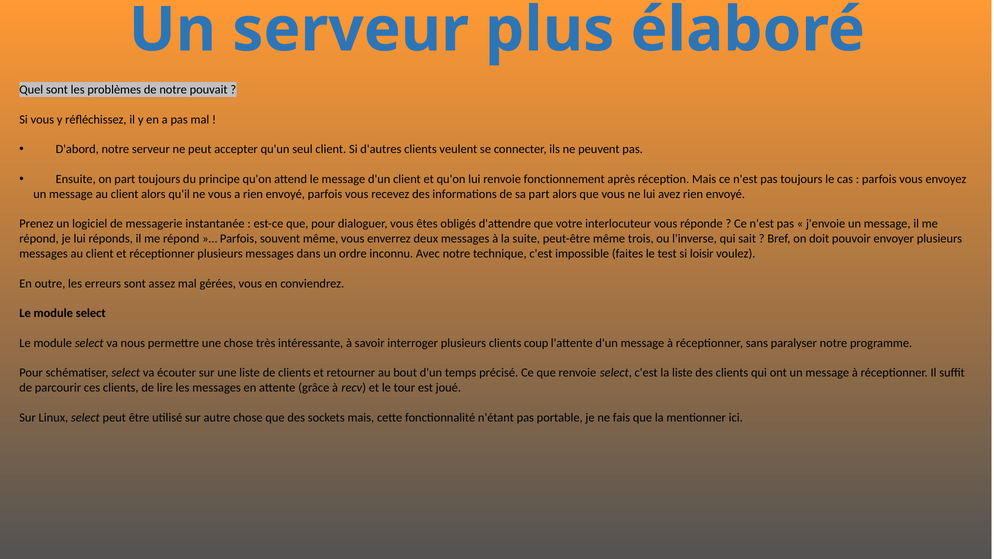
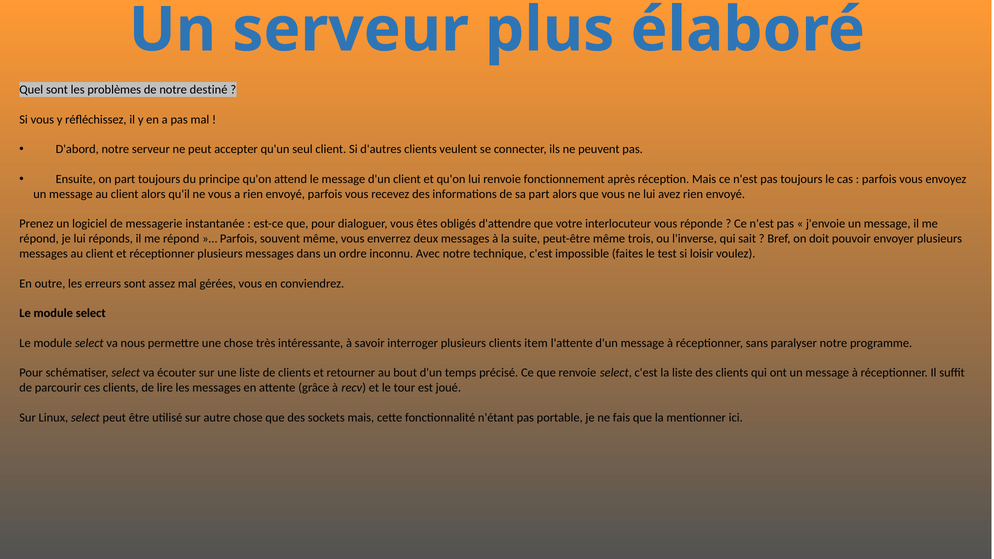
pouvait: pouvait -> destiné (209, 90)
coup: coup -> item (536, 343)
